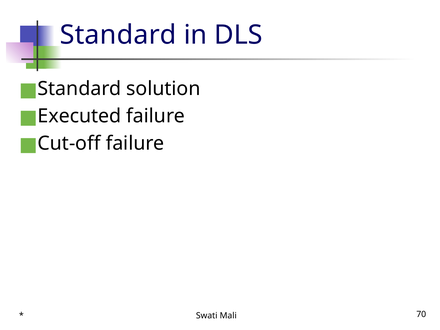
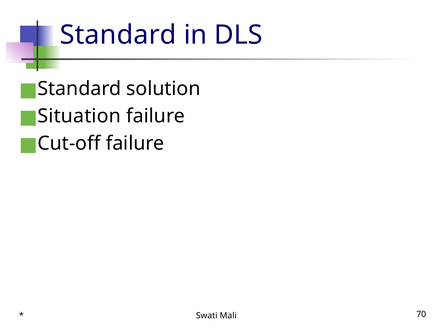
Executed: Executed -> Situation (79, 116)
